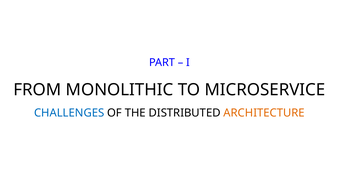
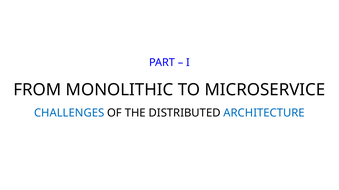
ARCHITECTURE colour: orange -> blue (264, 113)
